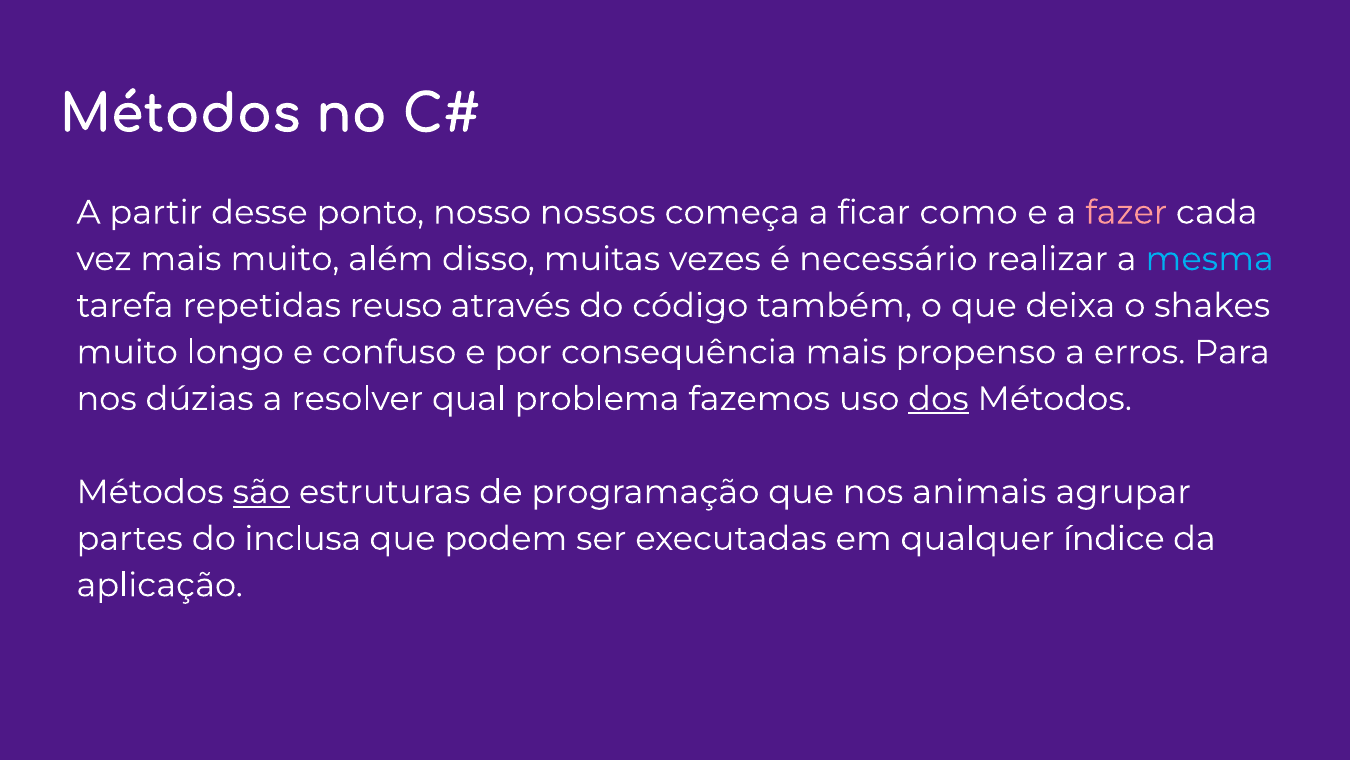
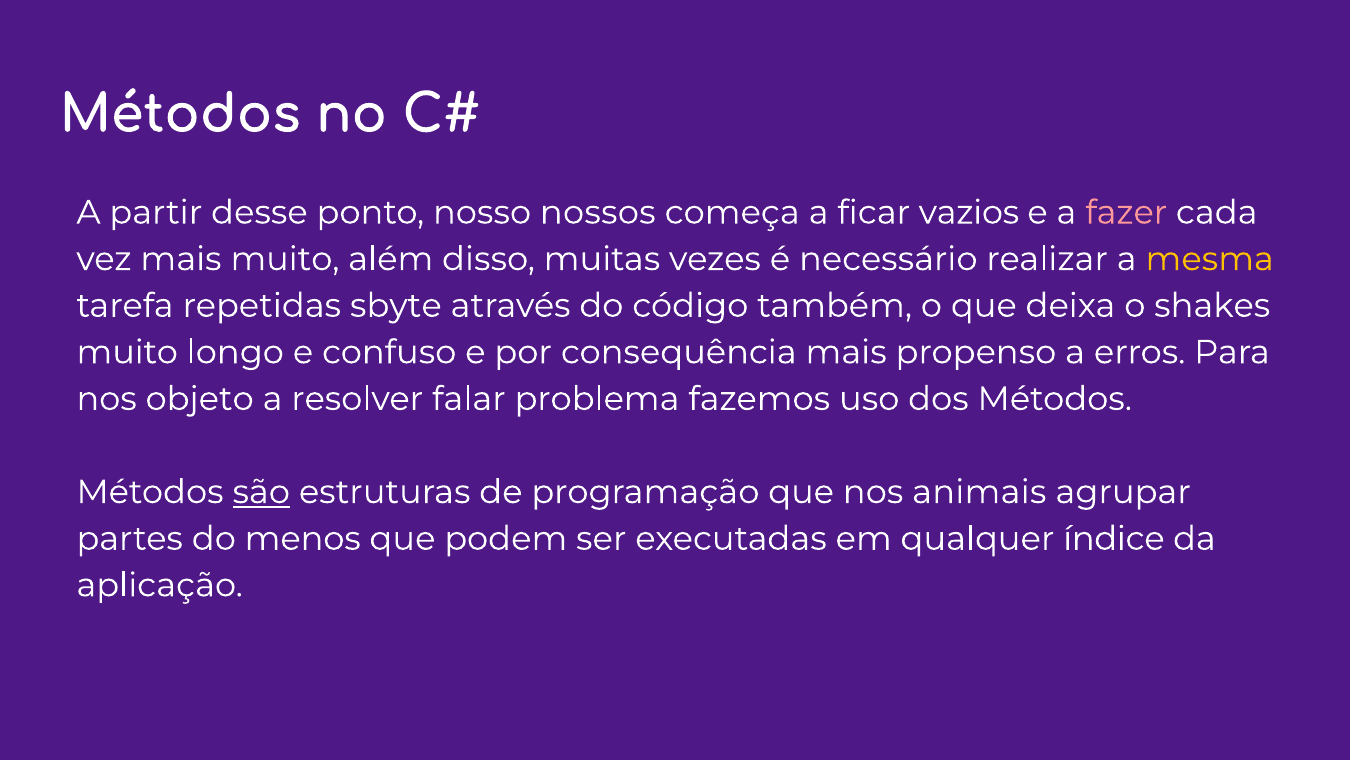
como: como -> vazios (969, 212)
mesma colour: light blue -> yellow (1210, 259)
reuso: reuso -> sbyte (396, 305)
dúzias: dúzias -> objeto (200, 399)
qual: qual -> falar (469, 399)
dos underline: present -> none (938, 399)
inclusa: inclusa -> menos (303, 538)
